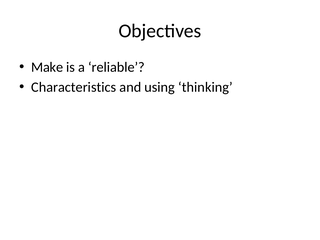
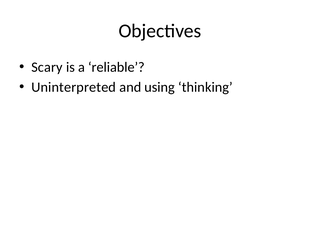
Make: Make -> Scary (47, 67)
Characteristics: Characteristics -> Uninterpreted (74, 87)
